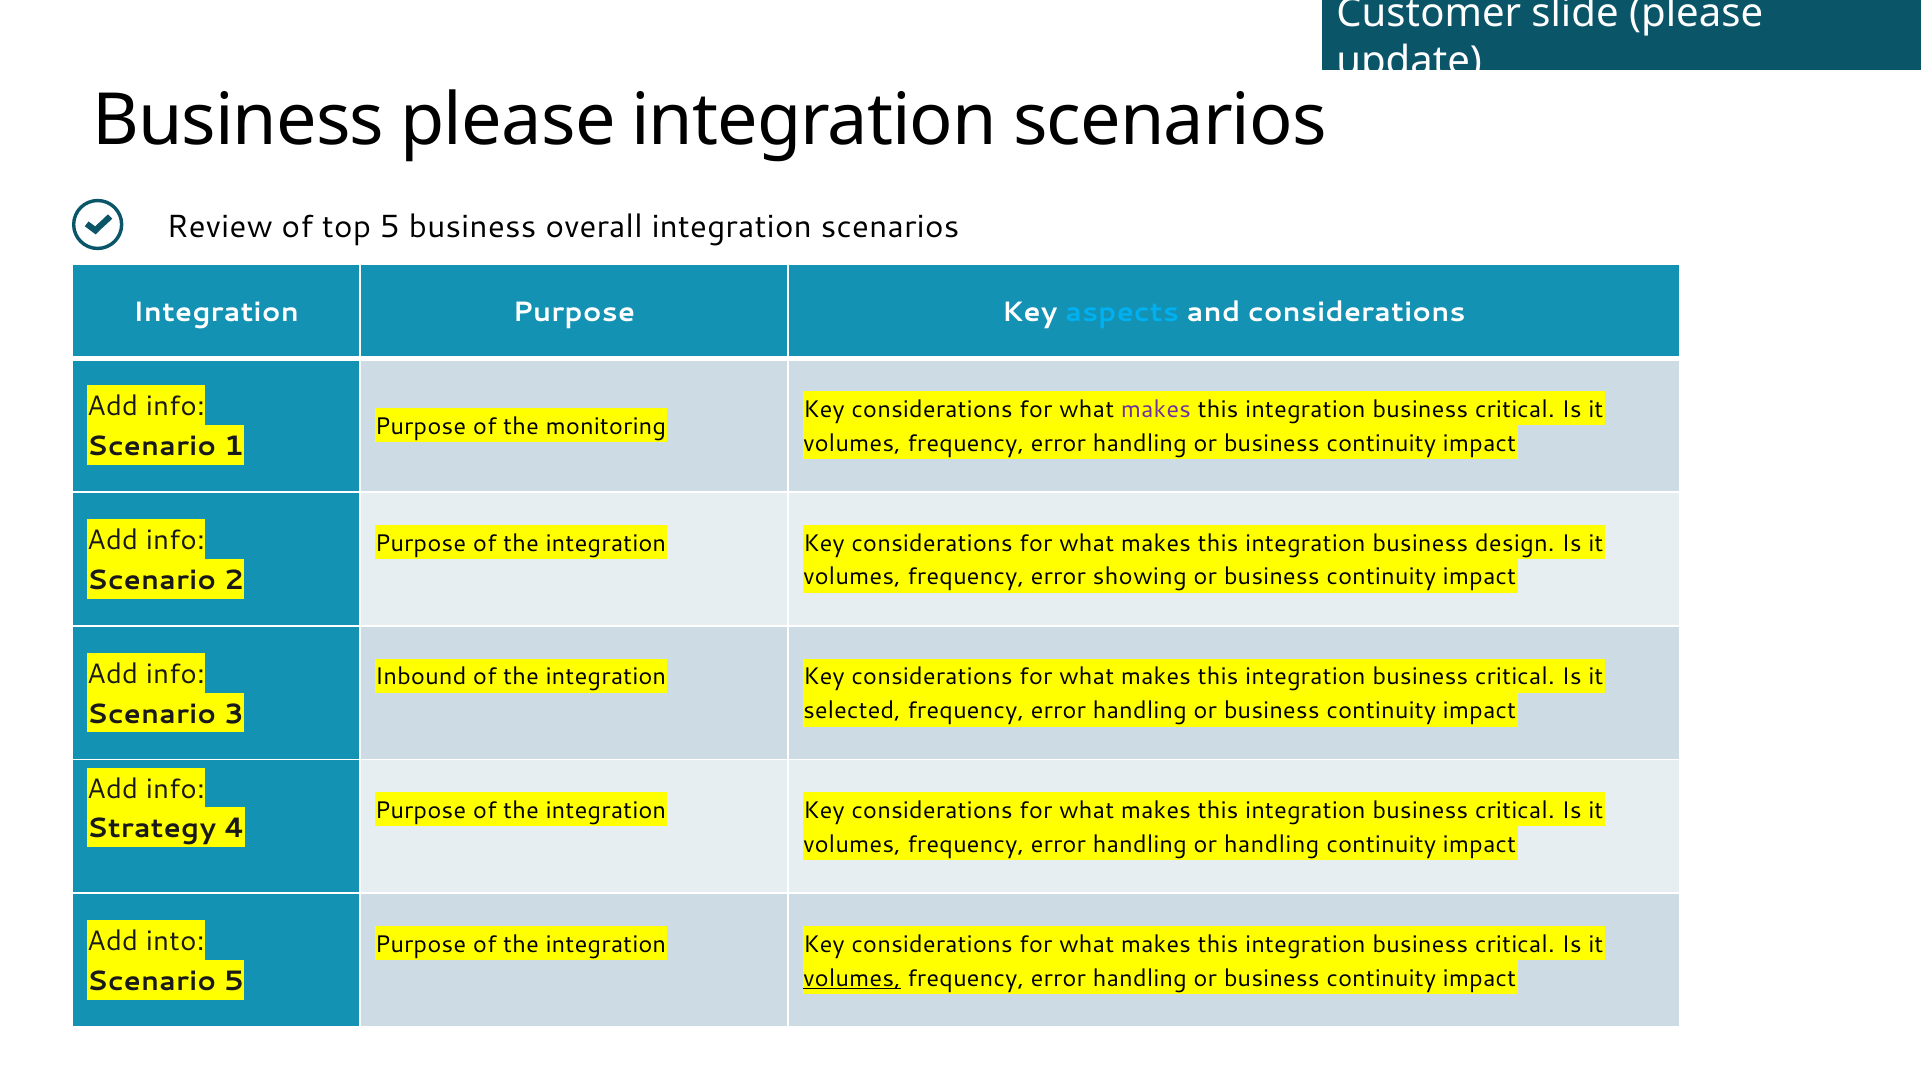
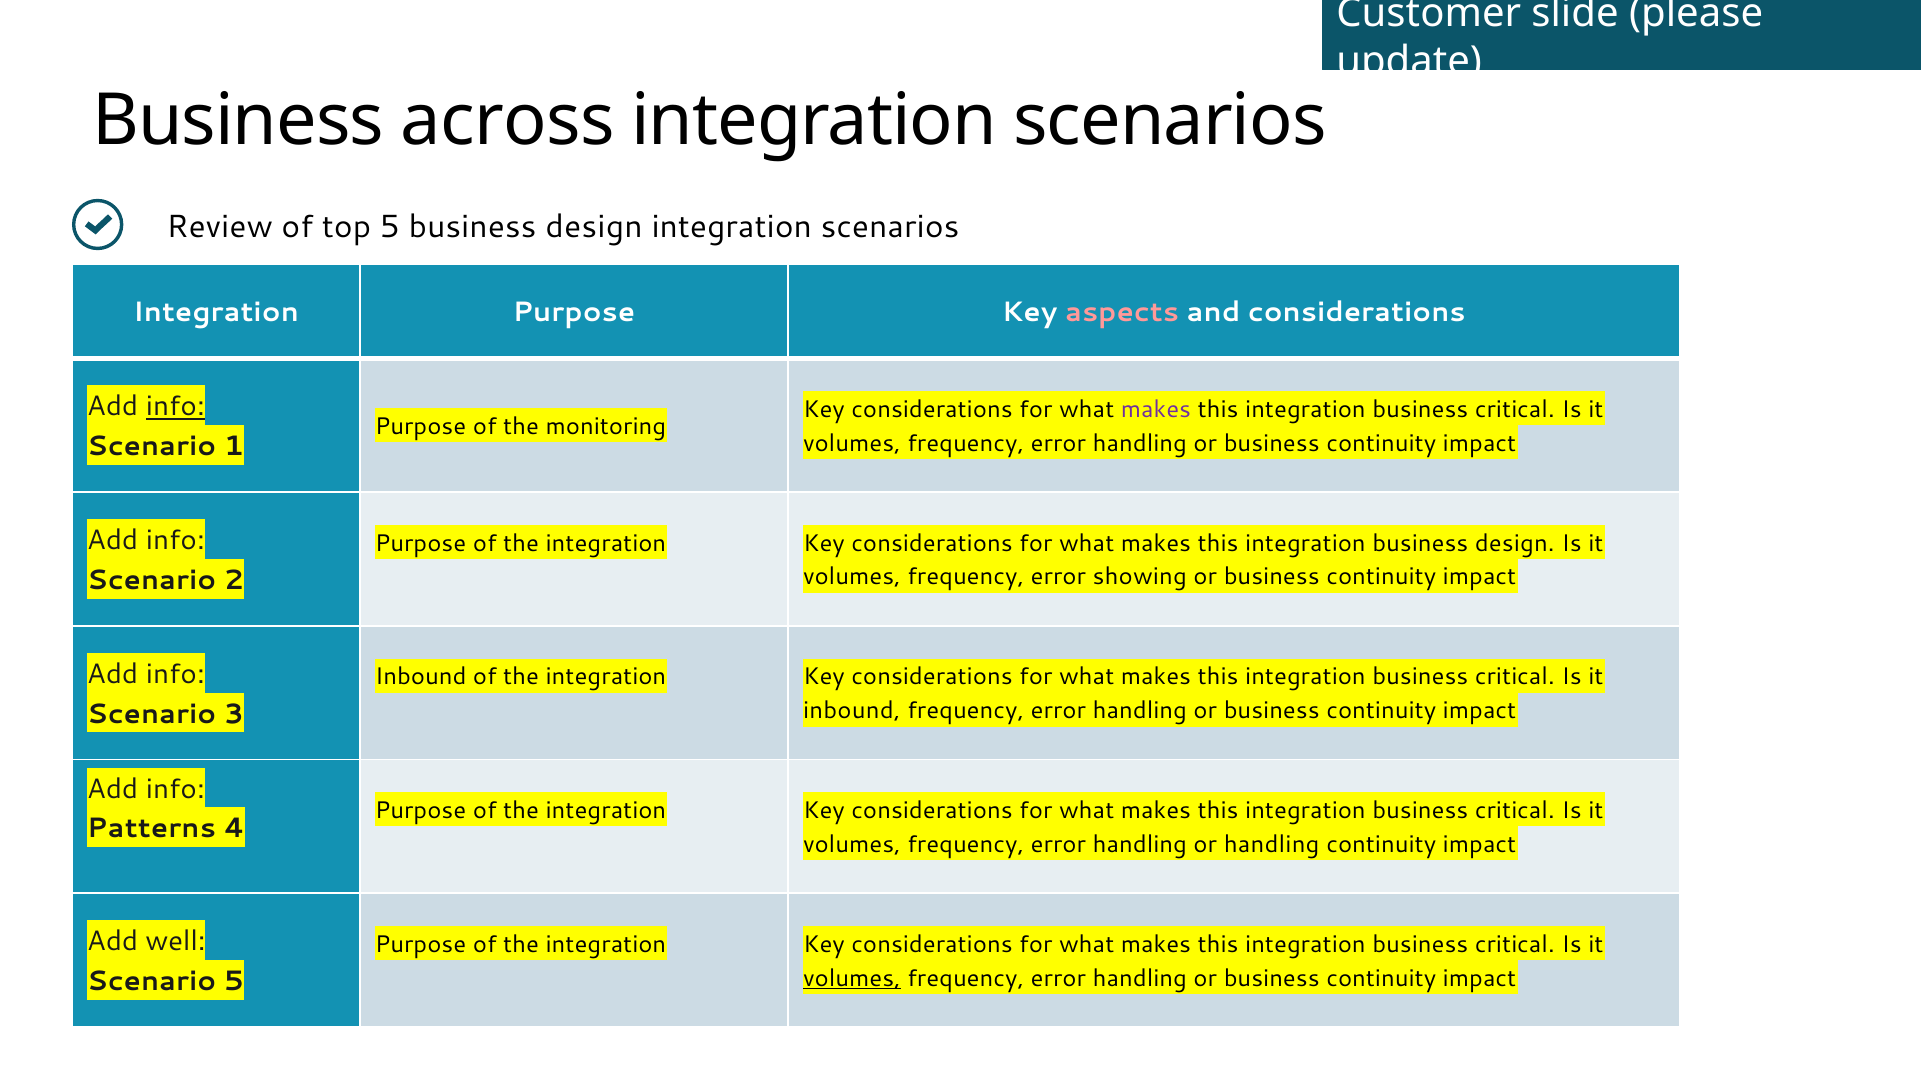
Business please: please -> across (508, 120)
5 business overall: overall -> design (594, 227)
aspects colour: light blue -> pink (1122, 313)
info underline: none -> present (175, 407)
selected: selected -> inbound (852, 711)
Strategy: Strategy -> Patterns (151, 829)
into: into -> well (176, 942)
